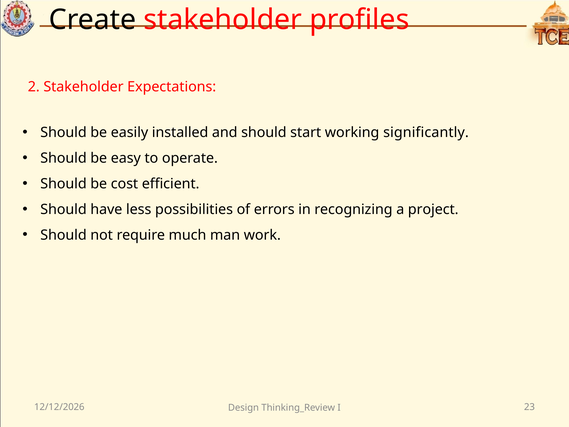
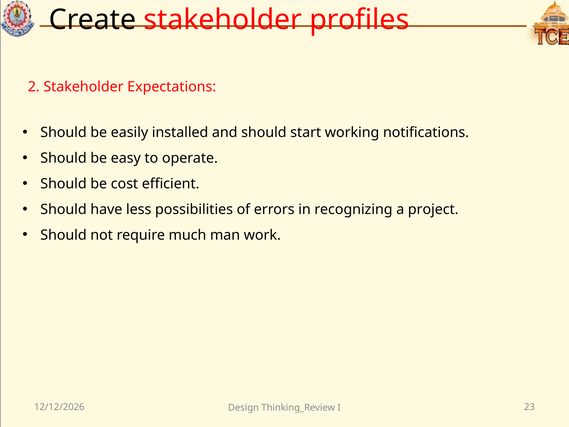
significantly: significantly -> notifications (426, 132)
